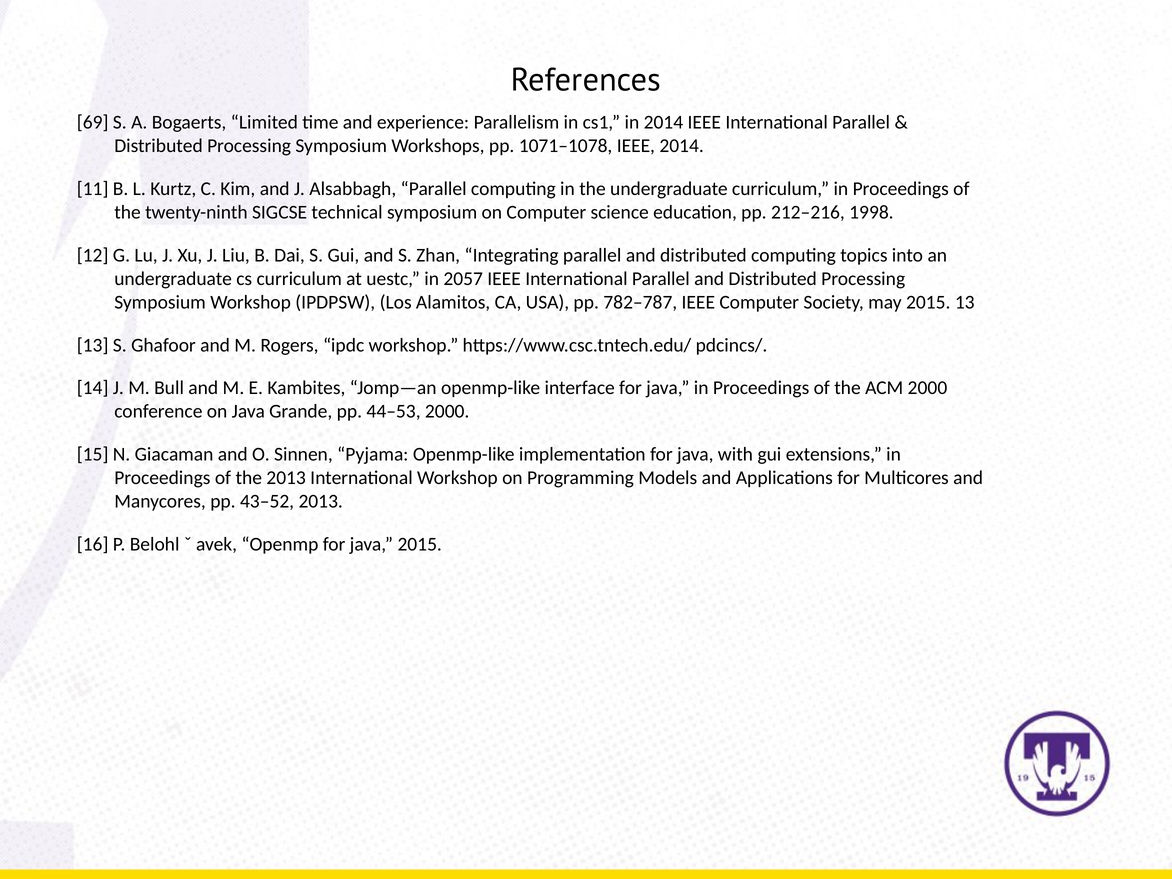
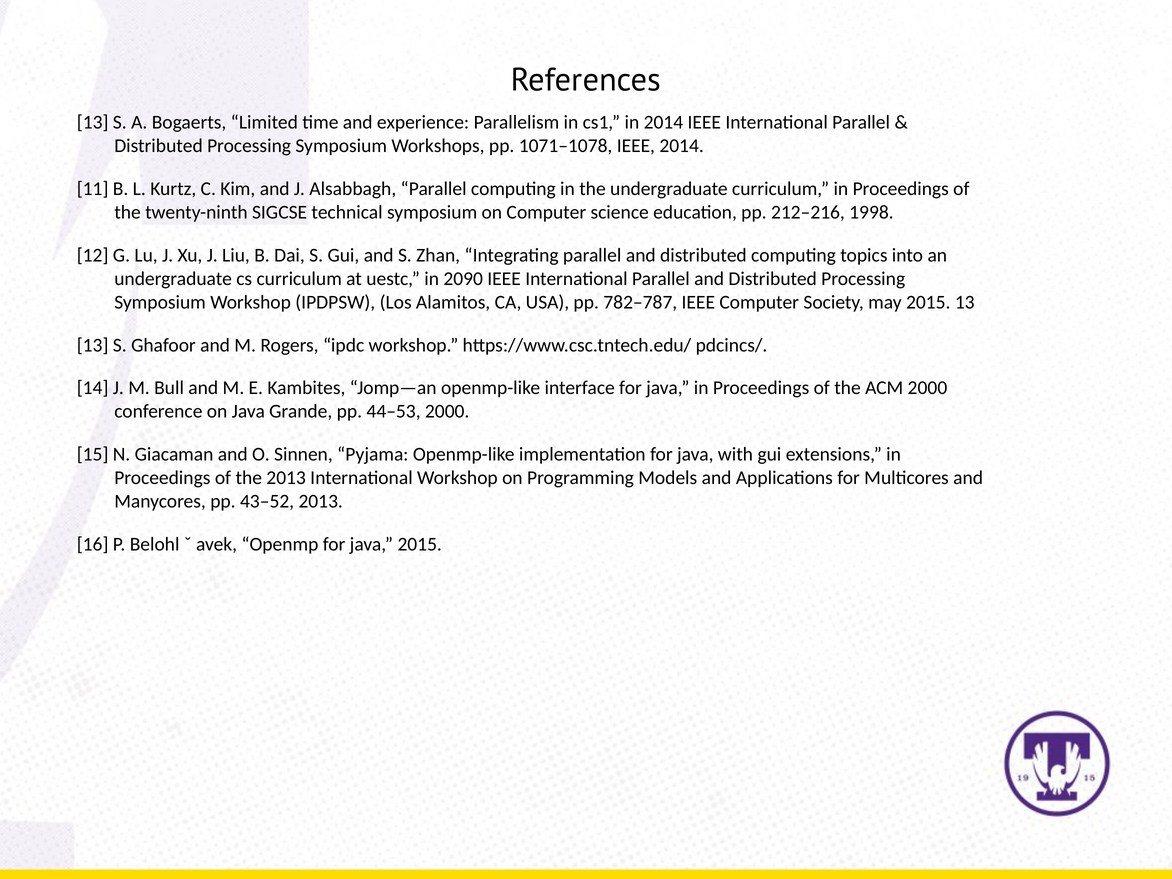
69: 69 -> 13 (93, 122)
2057: 2057 -> 2090 (463, 279)
